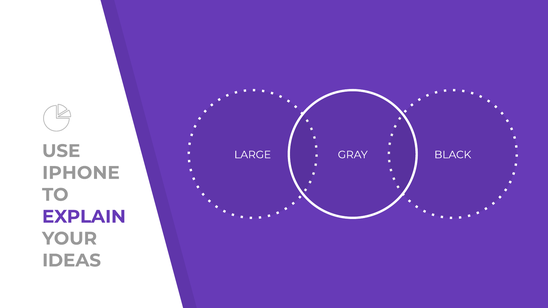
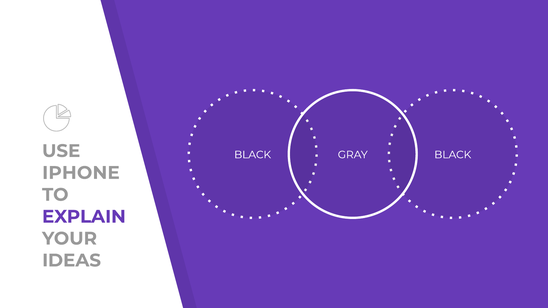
LARGE: LARGE -> BLACK (253, 155)
